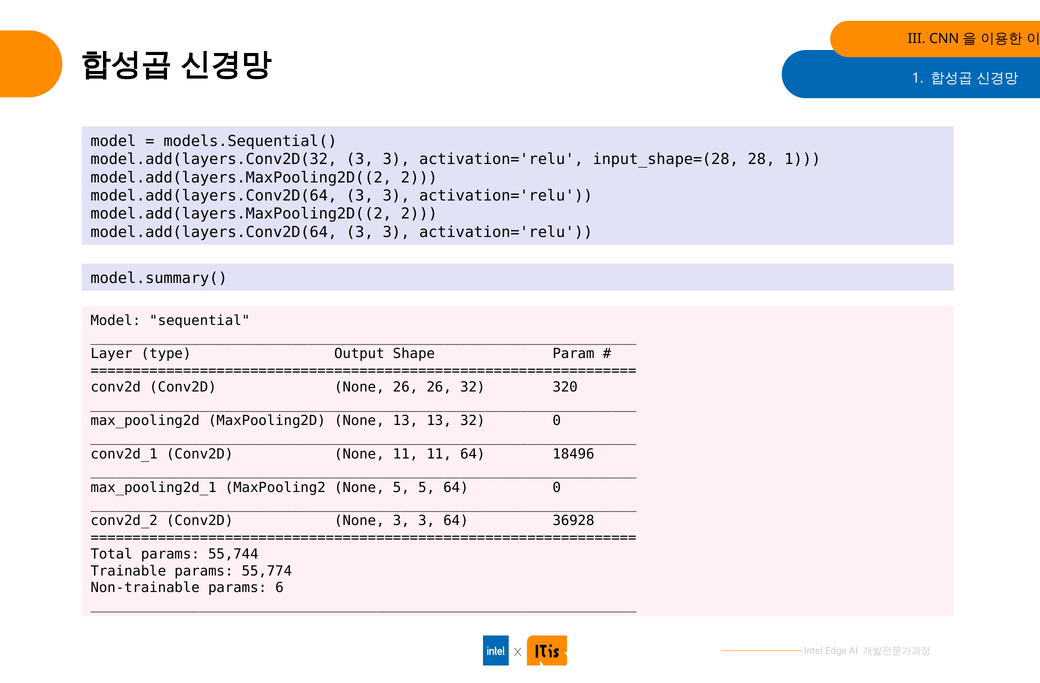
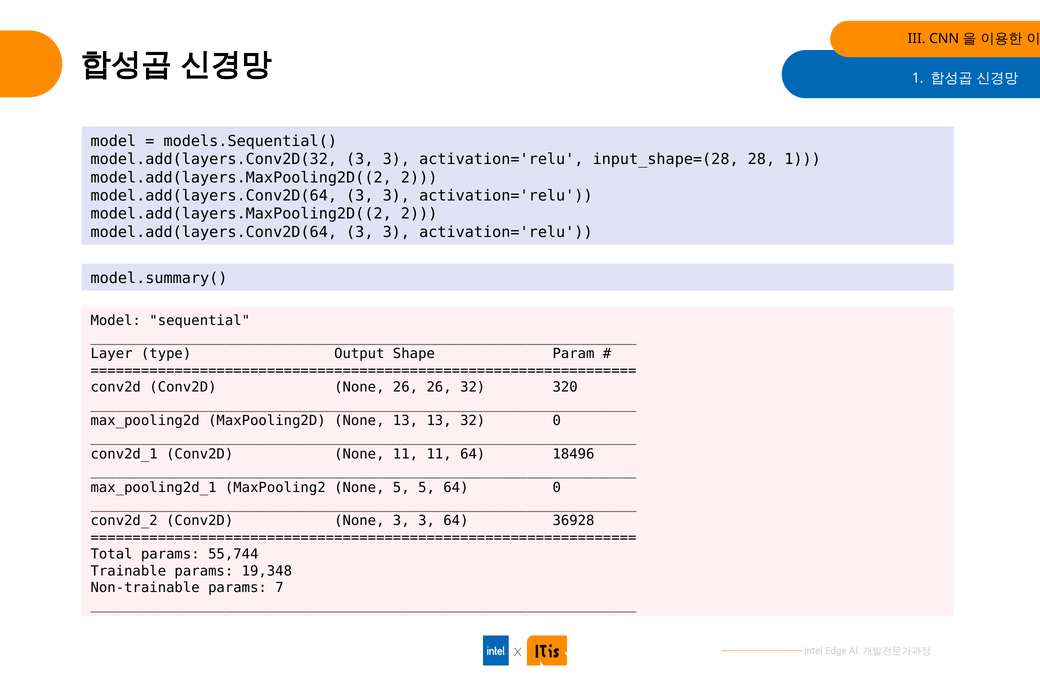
55,774: 55,774 -> 19,348 (267, 571)
6: 6 -> 7 (280, 588)
